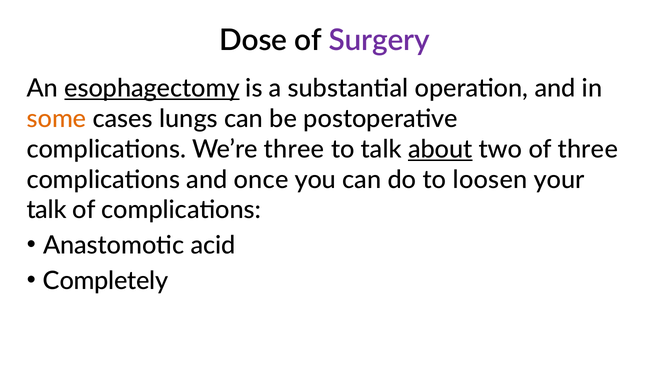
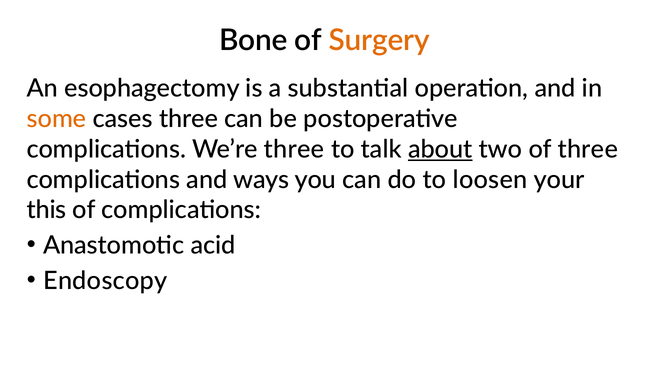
Dose: Dose -> Bone (253, 40)
Surgery colour: purple -> orange (379, 40)
esophagectomy underline: present -> none (152, 89)
cases lungs: lungs -> three (189, 119)
once: once -> ways (261, 180)
talk: talk -> this (47, 210)
Completely: Completely -> Endoscopy (105, 281)
